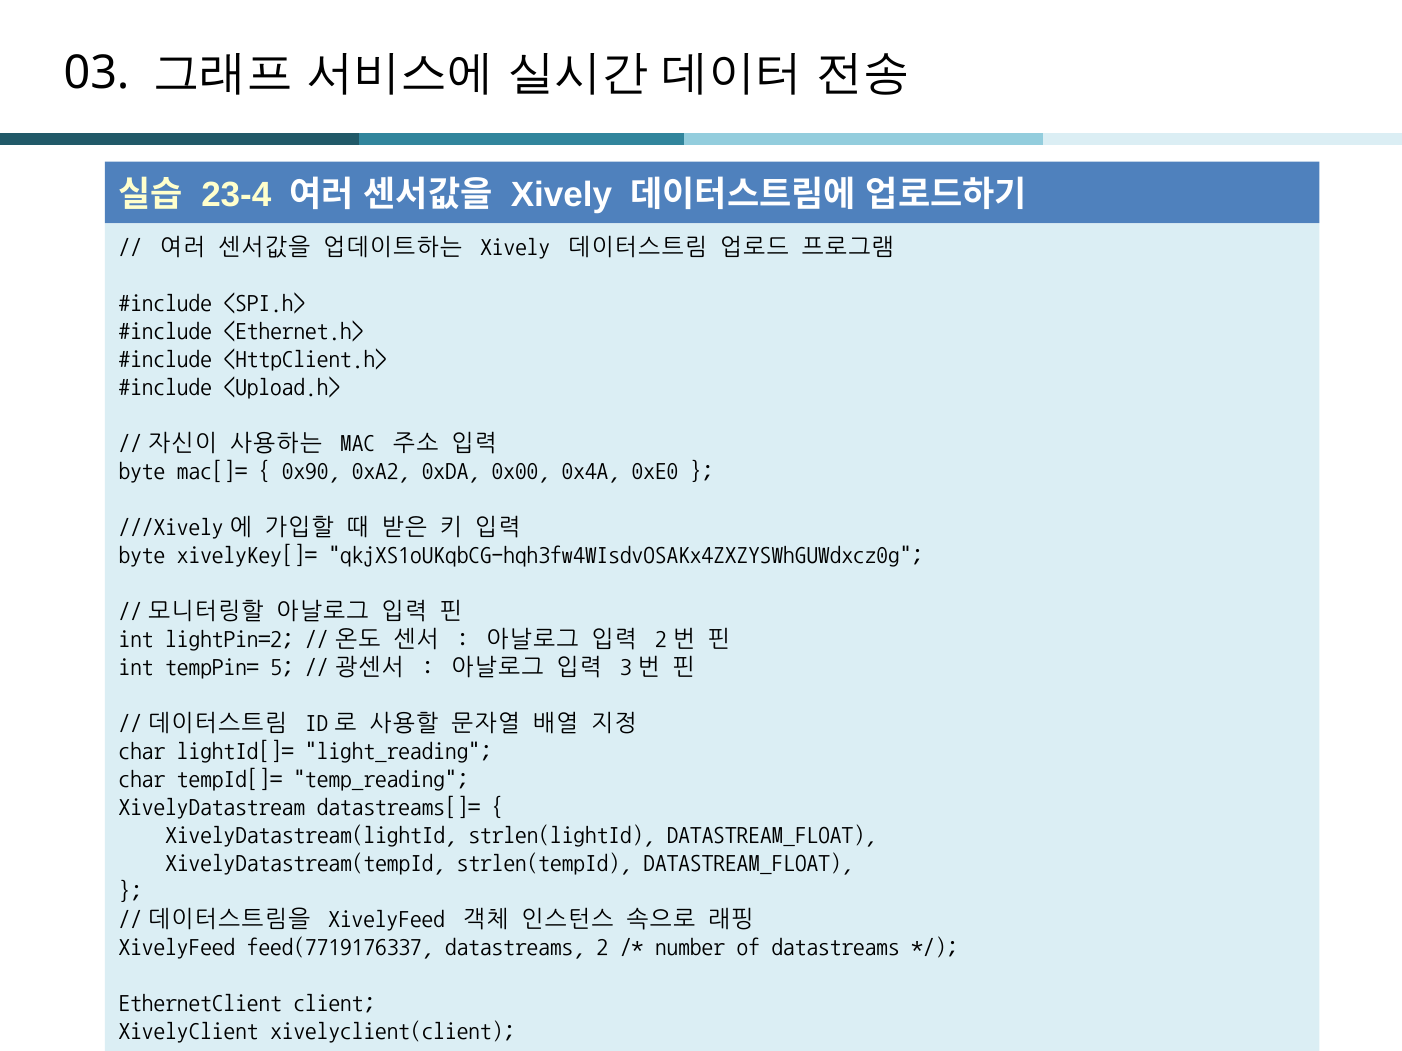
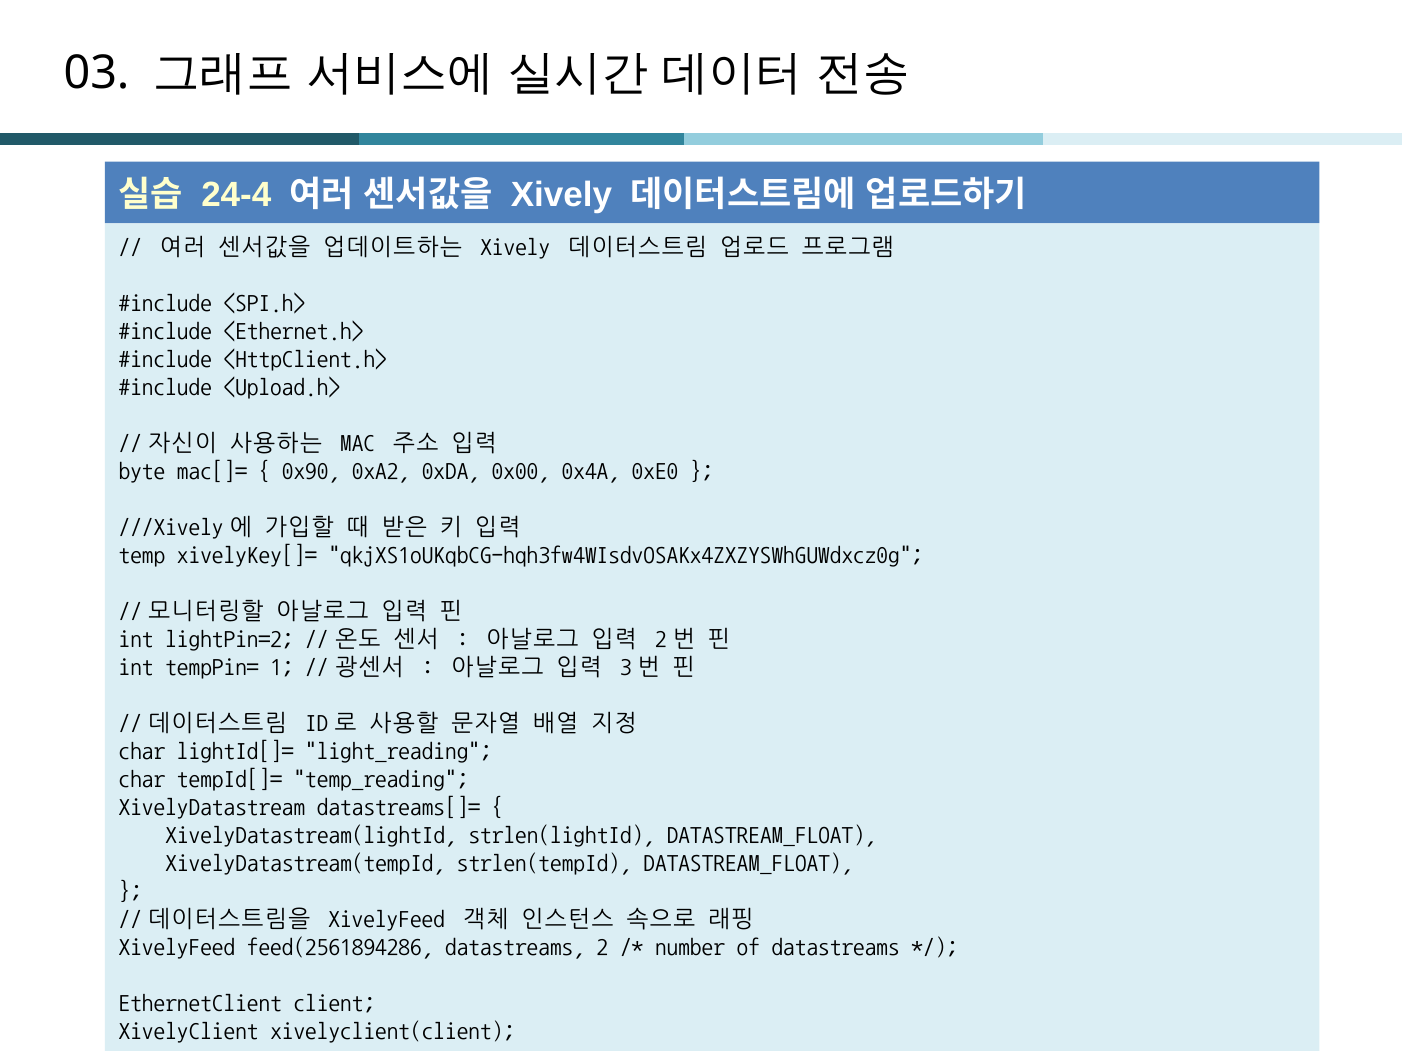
23-4: 23-4 -> 24-4 (236, 195)
byte: byte -> temp (142, 555)
5: 5 -> 1 (282, 667)
feed(7719176337: feed(7719176337 -> feed(2561894286 (340, 947)
